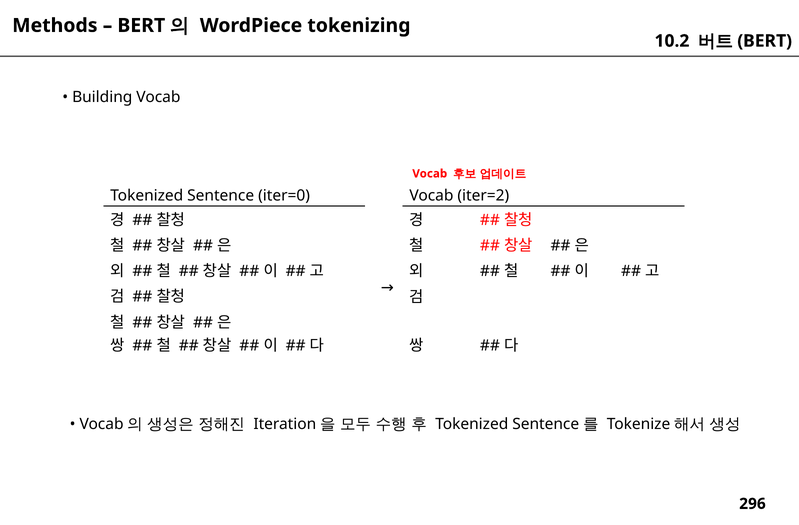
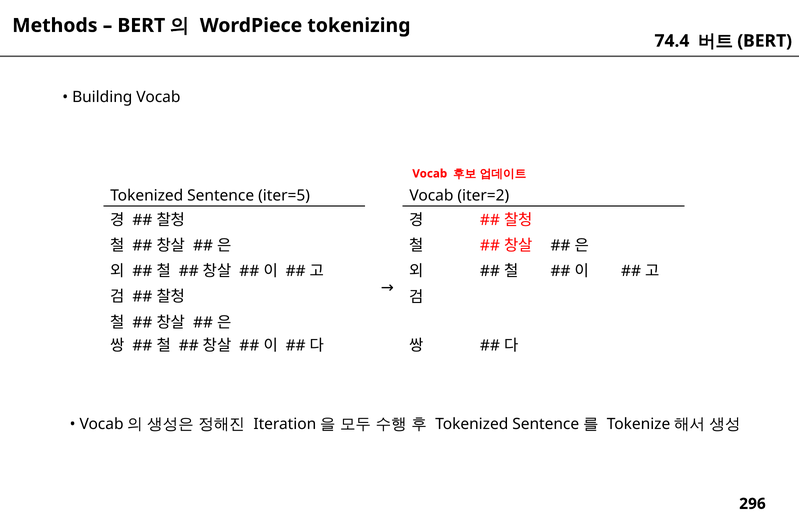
10.2: 10.2 -> 74.4 (672, 41)
iter=0: iter=0 -> iter=5 (284, 195)
